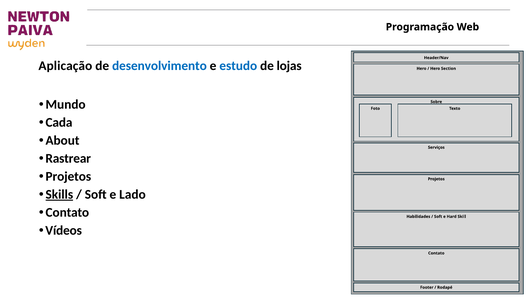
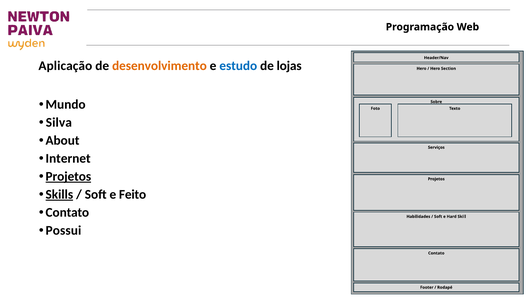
desenvolvimento colour: blue -> orange (159, 66)
Cada: Cada -> Silva (59, 123)
Rastrear: Rastrear -> Internet (68, 159)
Projetos underline: none -> present (68, 177)
Lado: Lado -> Feito (133, 195)
Vídeos: Vídeos -> Possui (63, 231)
